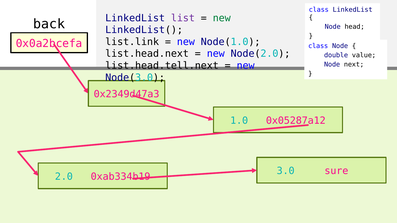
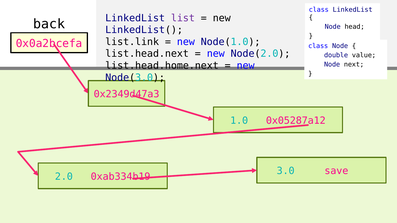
new colour: green -> black (222, 18)
list.head.tell.next: list.head.tell.next -> list.head.home.next (162, 66)
sure: sure -> save (336, 171)
